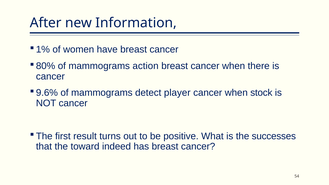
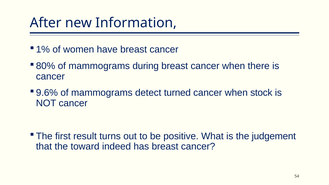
action: action -> during (146, 66)
player: player -> turned (177, 93)
successes: successes -> judgement (274, 137)
